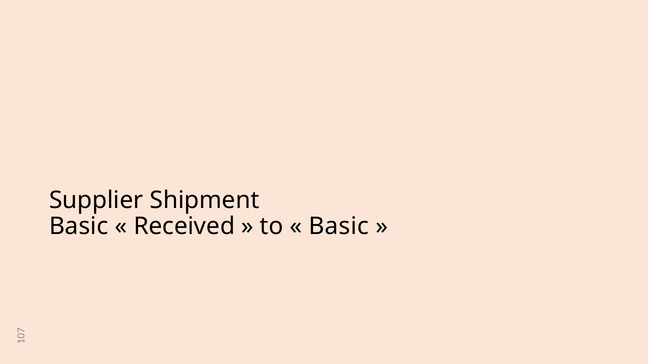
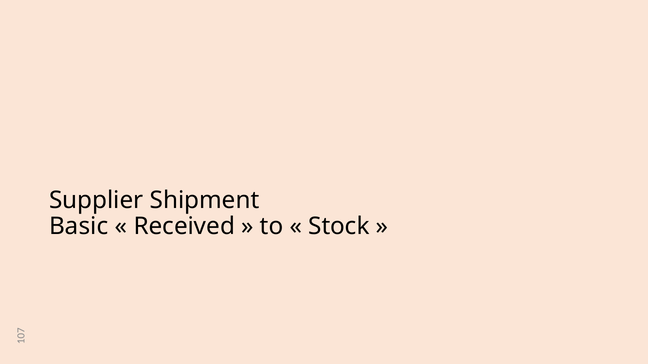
Basic: Basic -> Stock (339, 227)
